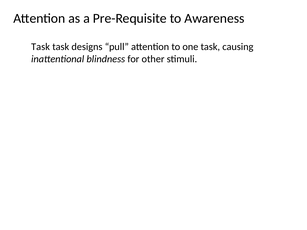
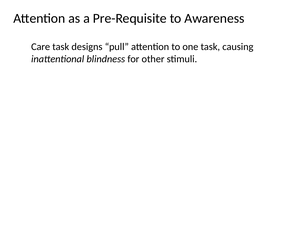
Task: Task -> Care (41, 47)
